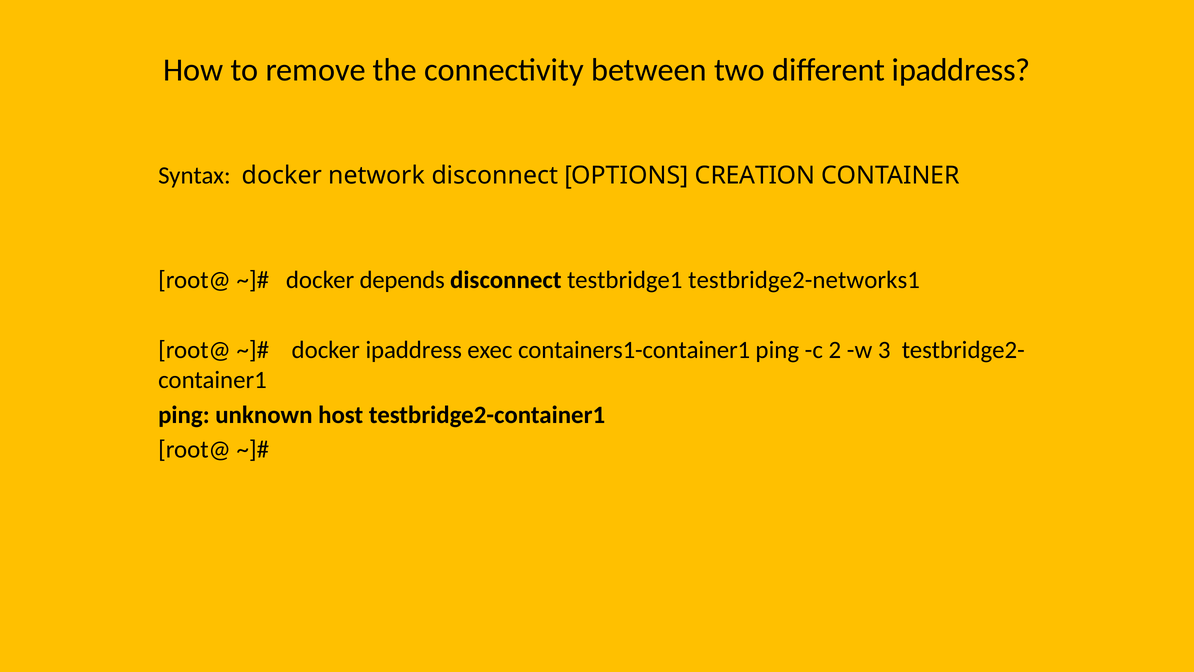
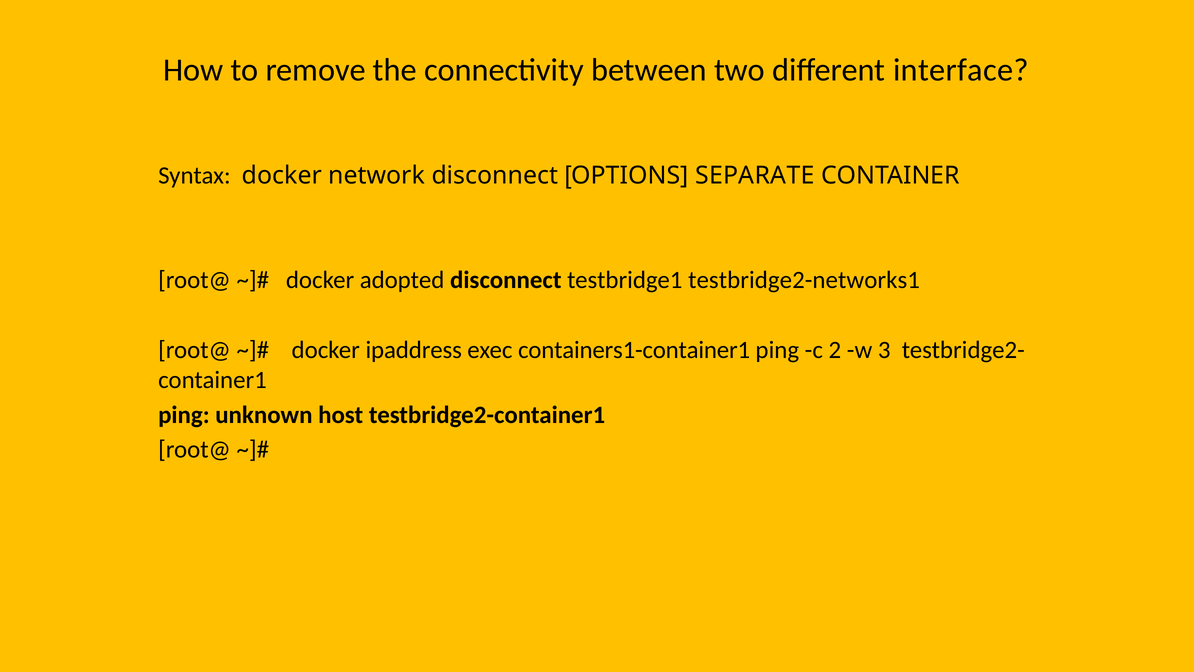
different ipaddress: ipaddress -> interface (961, 70)
CREATION: CREATION -> SEPARATE (755, 175)
depends: depends -> adopted (402, 280)
